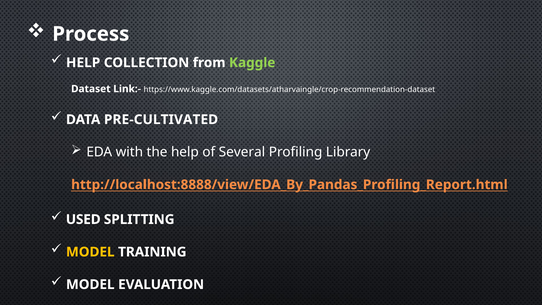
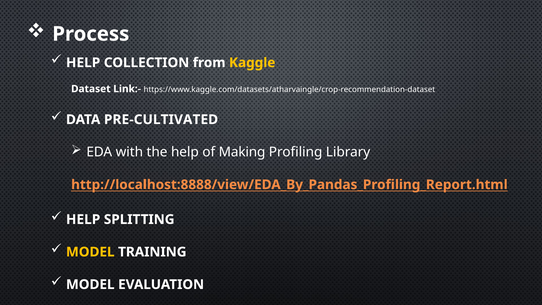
Kaggle colour: light green -> yellow (252, 63)
Several: Several -> Making (242, 152)
USED: USED -> HELP (83, 219)
